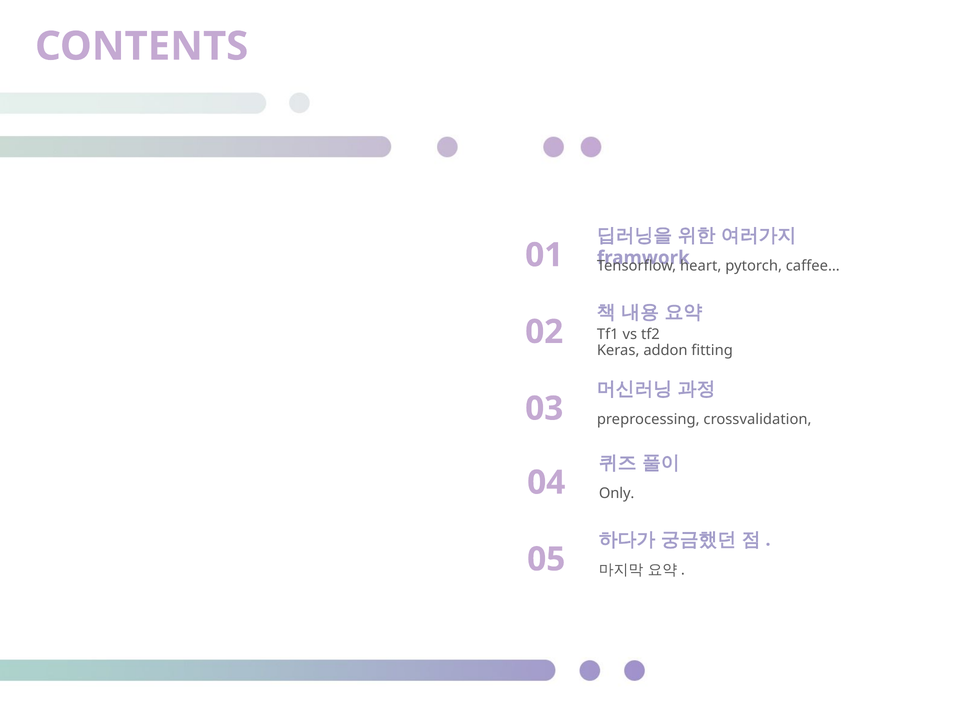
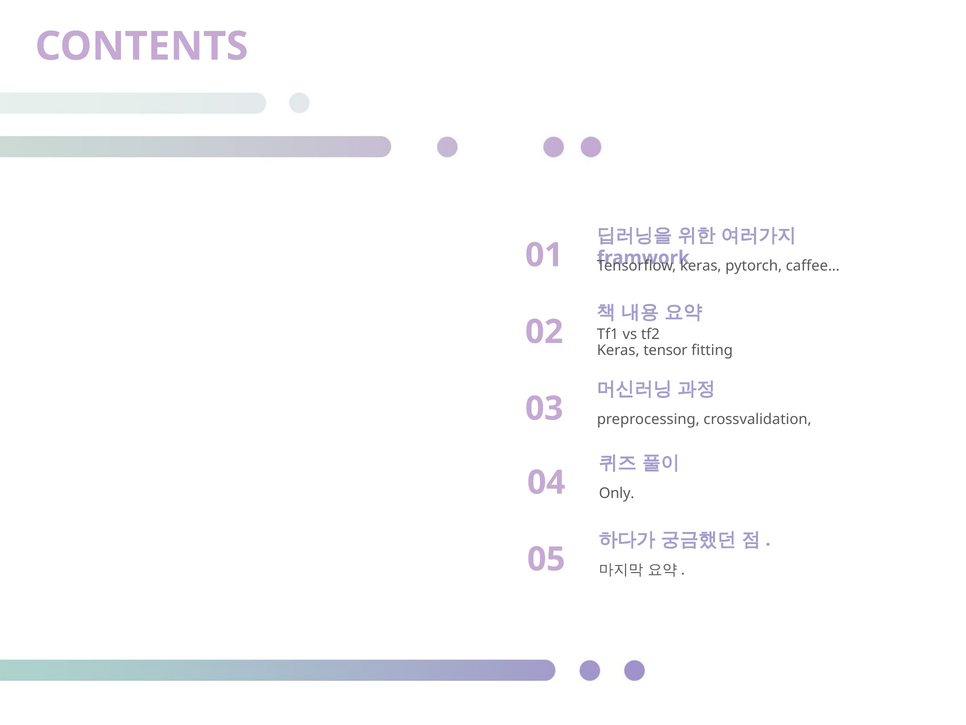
heart: heart -> keras (701, 265)
addon: addon -> tensor (665, 350)
